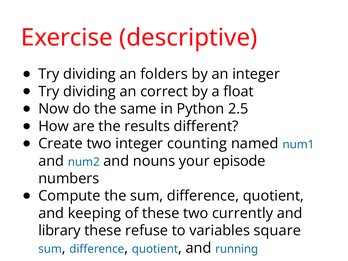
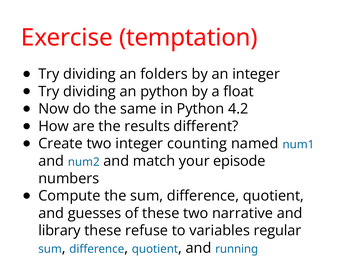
descriptive: descriptive -> temptation (188, 38)
an correct: correct -> python (164, 91)
2.5: 2.5 -> 4.2 (238, 109)
nouns: nouns -> match (154, 161)
keeping: keeping -> guesses (94, 213)
currently: currently -> narrative (243, 213)
square: square -> regular (277, 231)
